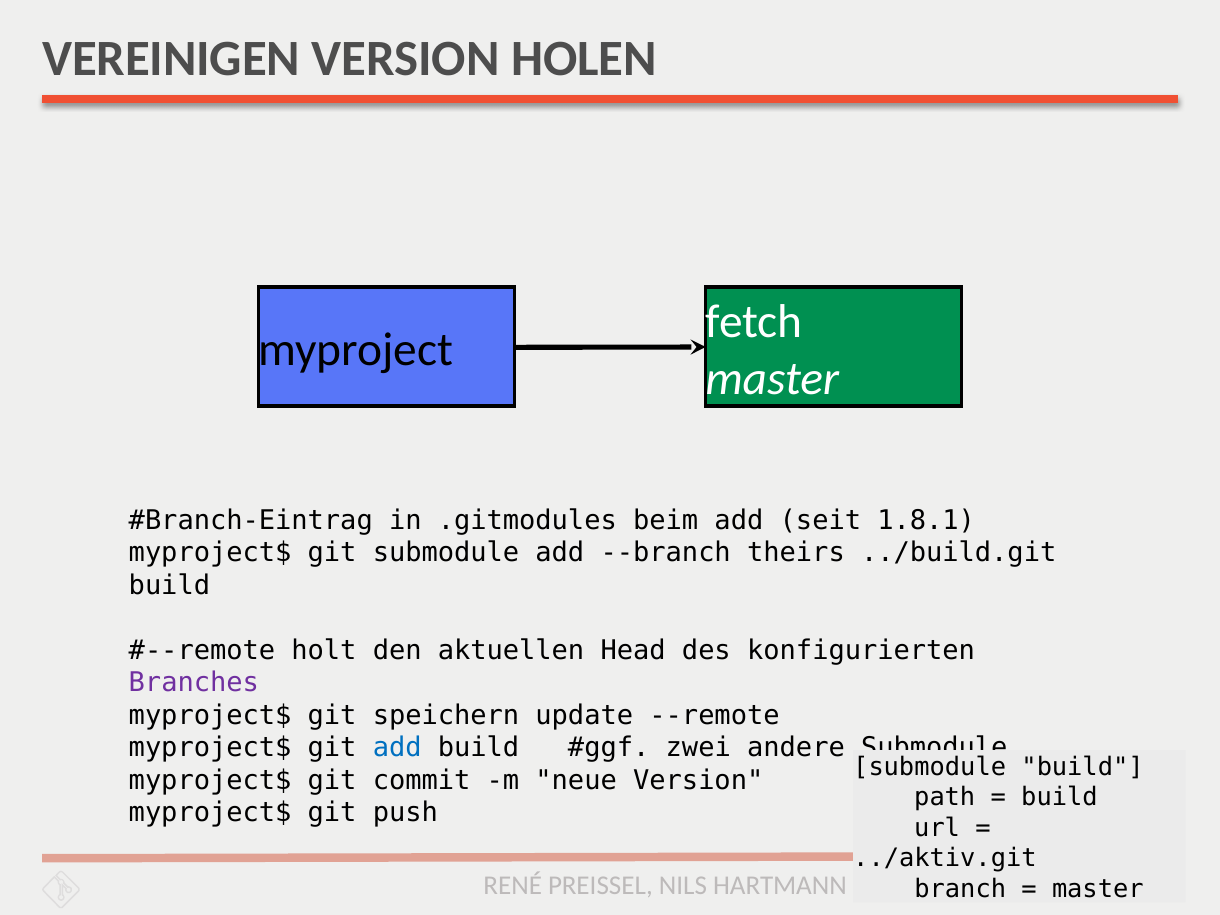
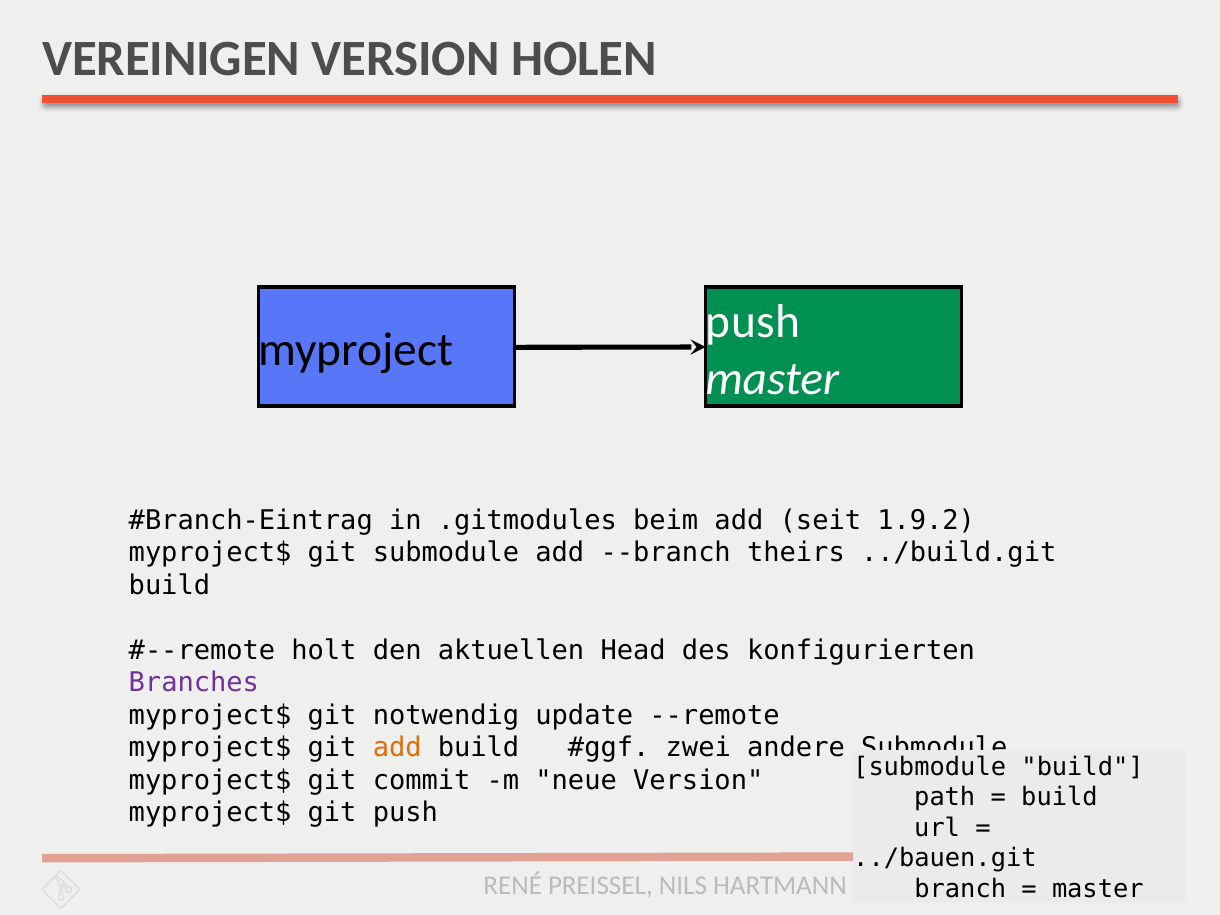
fetch: fetch -> push (753, 321)
1.8.1: 1.8.1 -> 1.9.2 (926, 520)
speichern: speichern -> notwendig (446, 715)
add colour: blue -> orange (397, 748)
../aktiv.git: ../aktiv.git -> ../bauen.git (945, 858)
